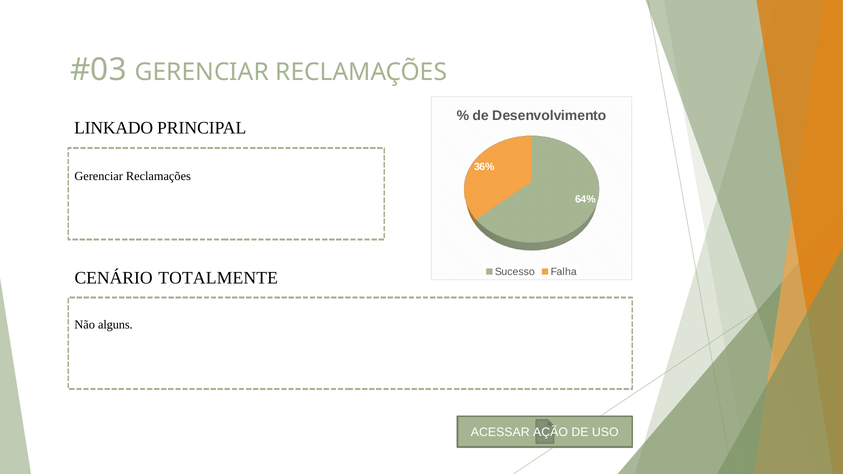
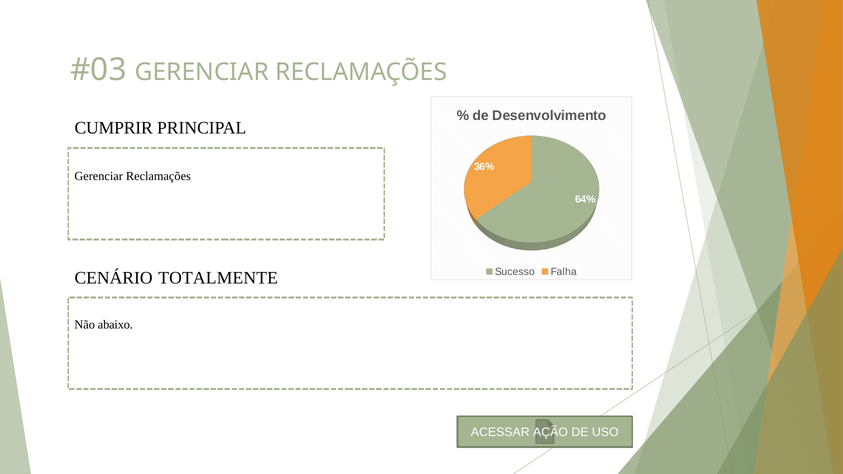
LINKADO: LINKADO -> CUMPRIR (114, 128)
alguns: alguns -> abaixo (115, 325)
